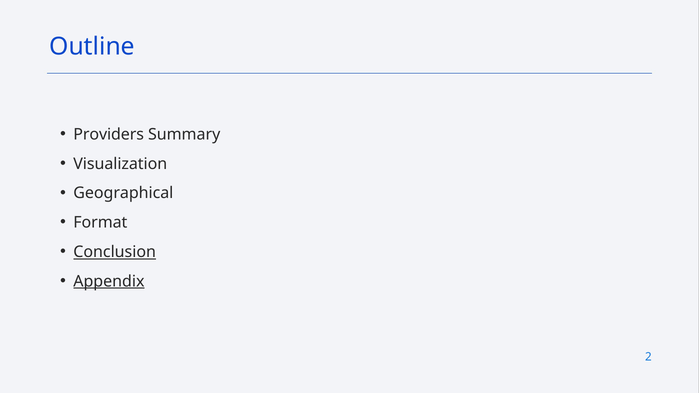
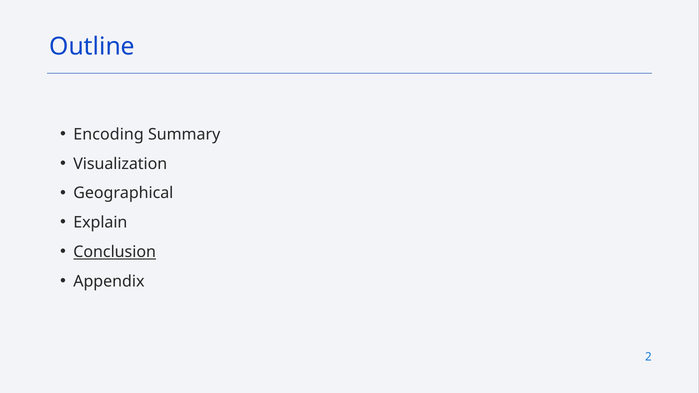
Providers: Providers -> Encoding (109, 134)
Format: Format -> Explain (100, 223)
Appendix underline: present -> none (109, 281)
